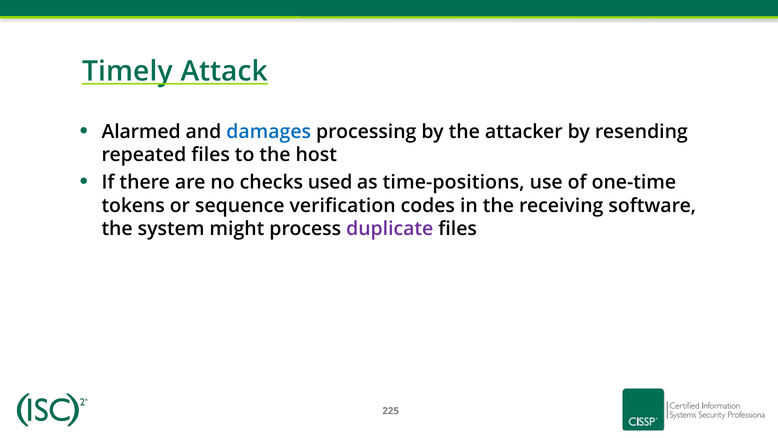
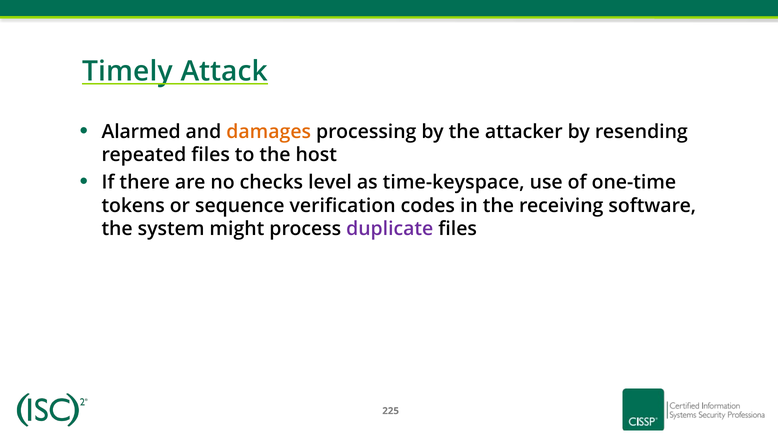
damages colour: blue -> orange (269, 132)
used: used -> level (330, 182)
time-positions: time-positions -> time-keyspace (454, 182)
